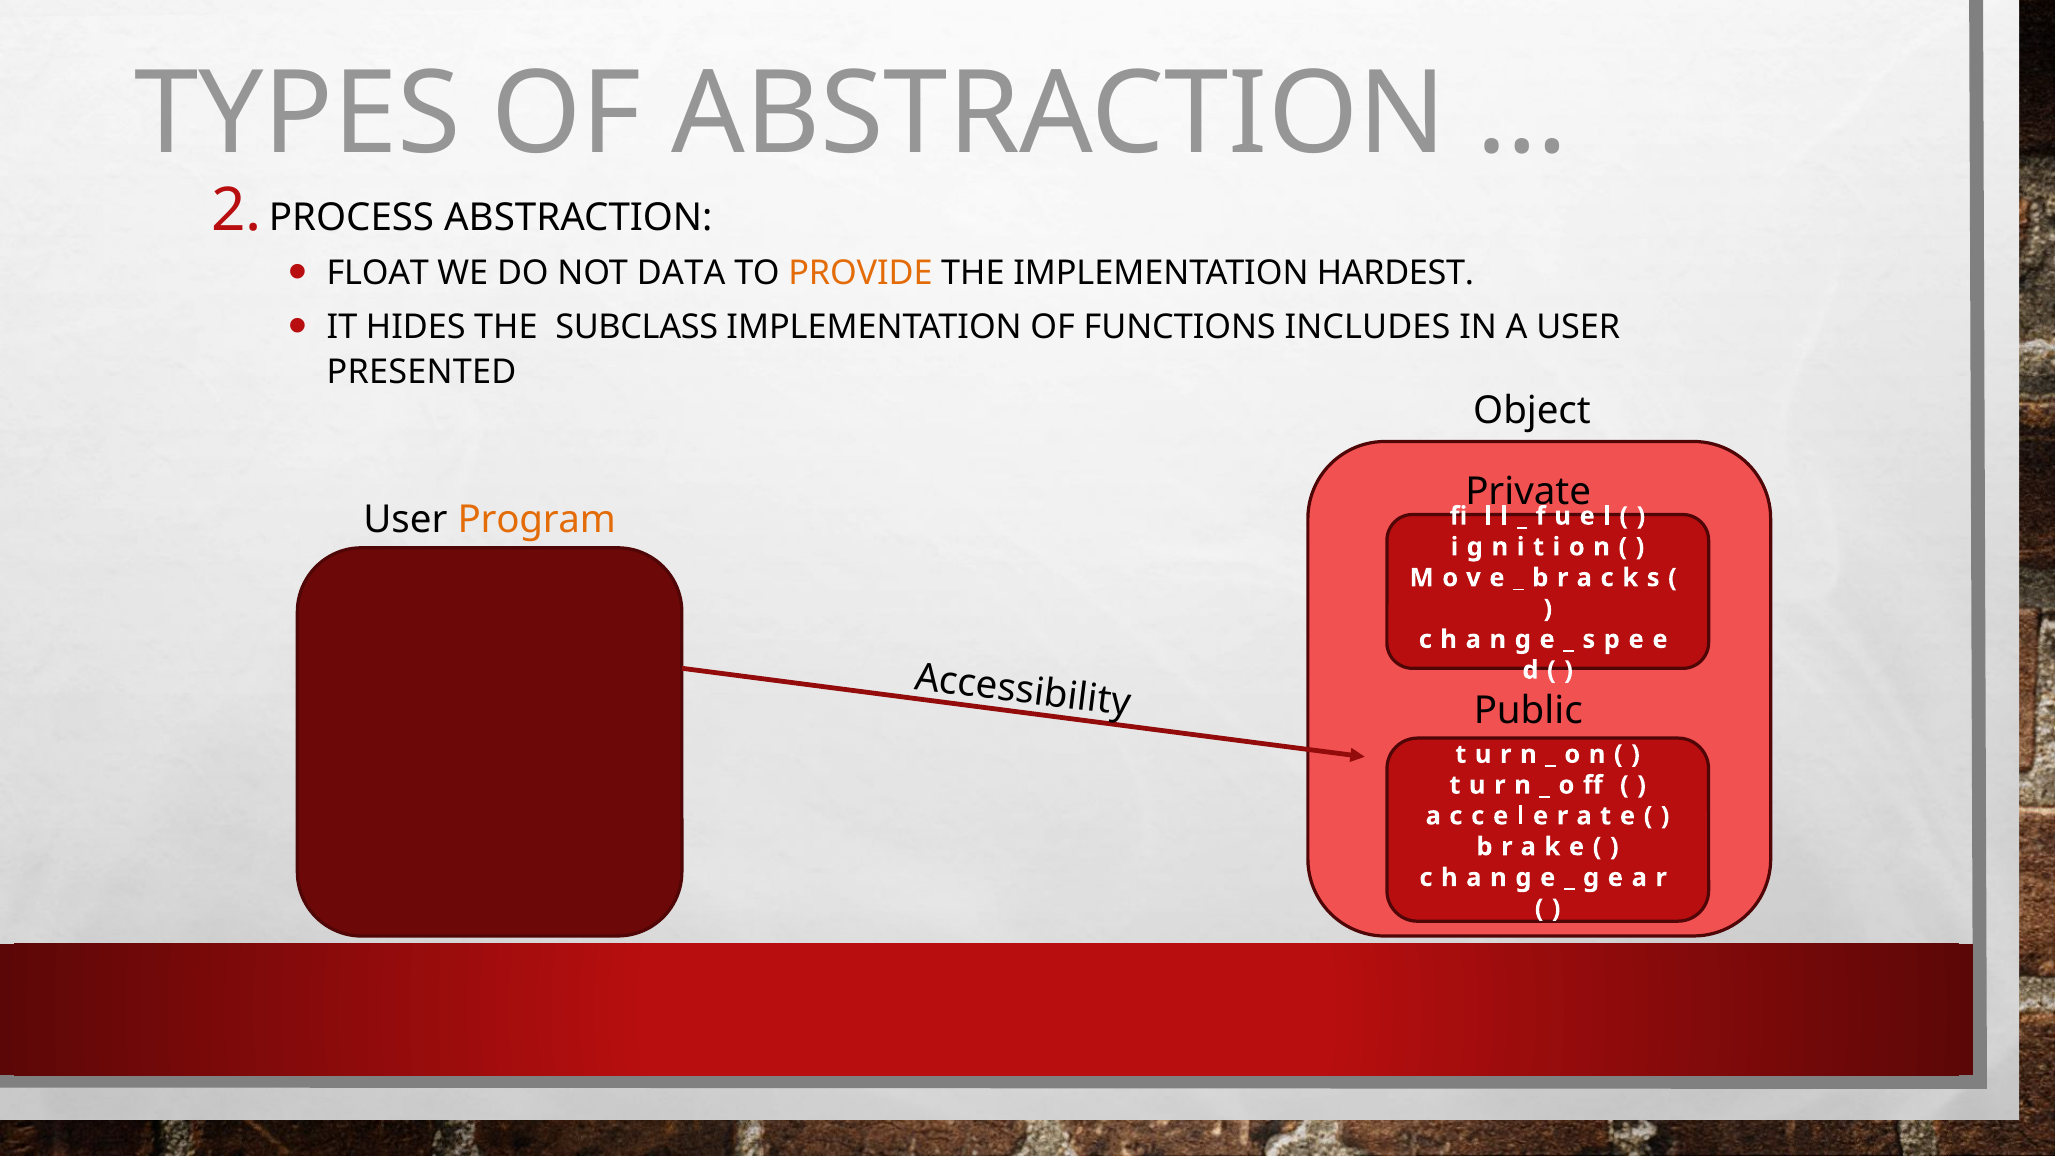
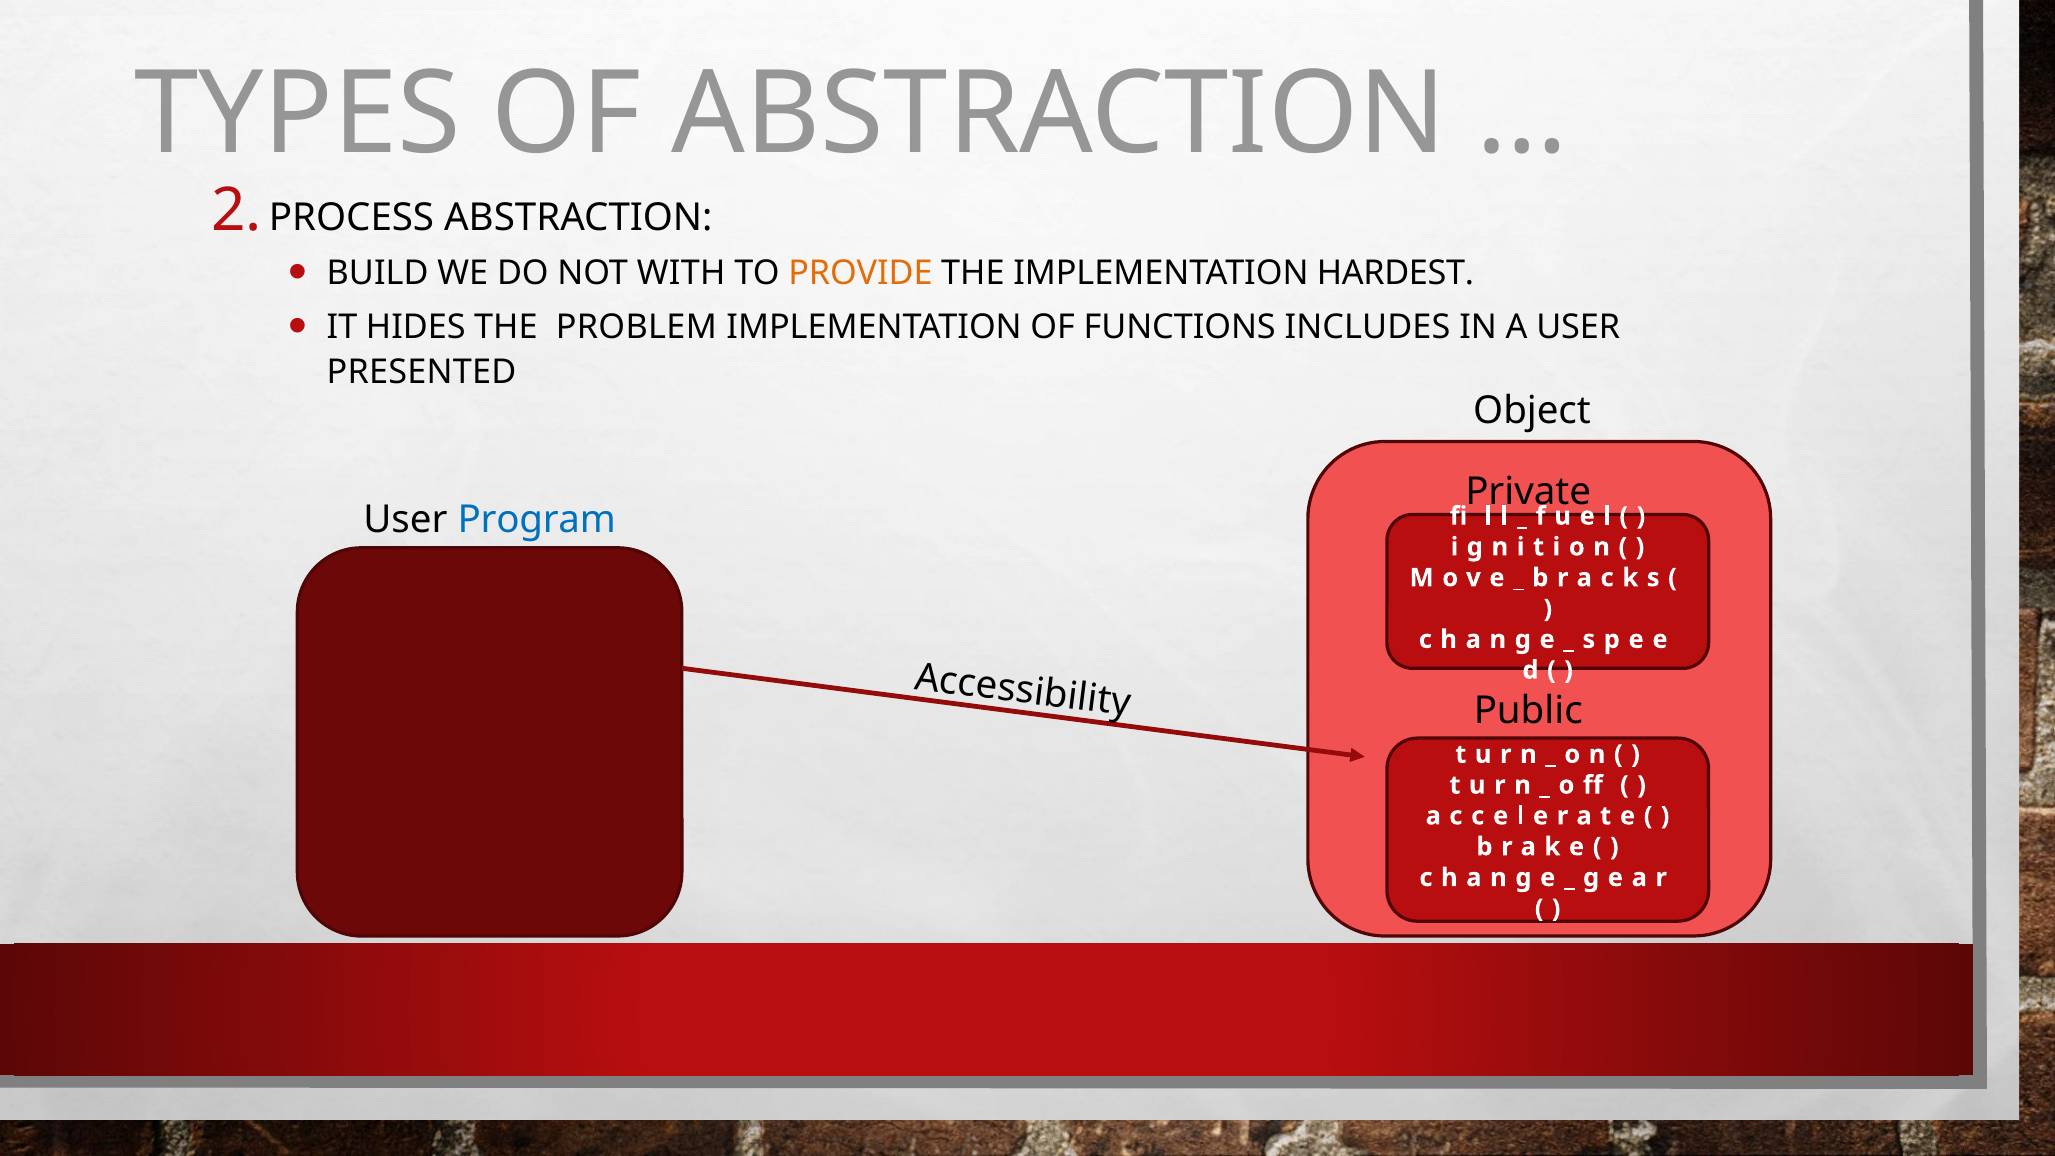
FLOAT: FLOAT -> BUILD (378, 274)
DATA: DATA -> WITH (681, 274)
SUBCLASS: SUBCLASS -> PROBLEM (636, 327)
Program colour: orange -> blue (537, 520)
